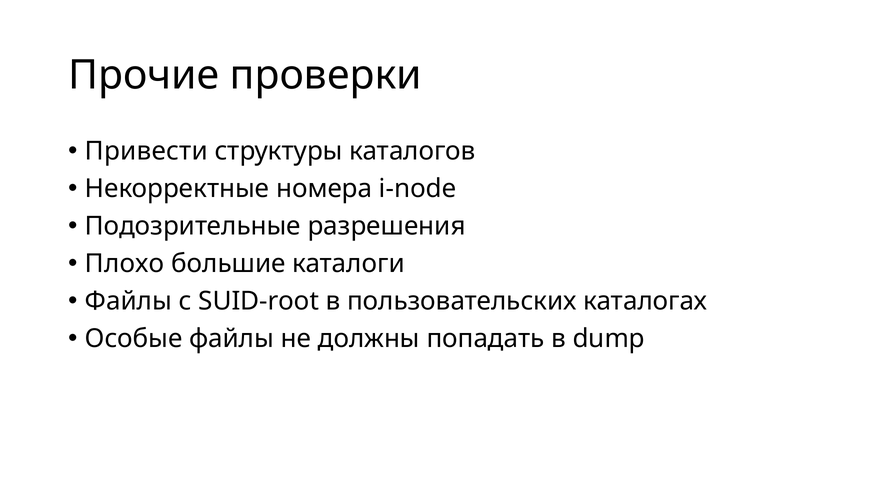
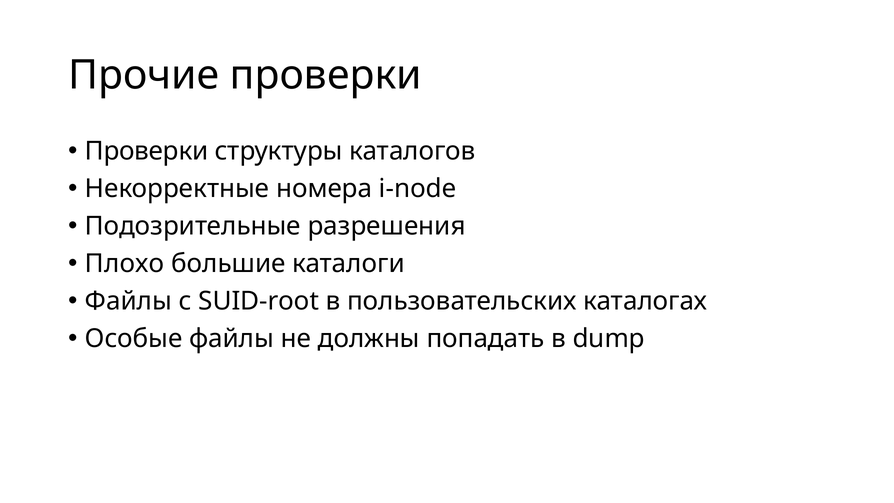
Привести: Привести -> Проверки (147, 151)
